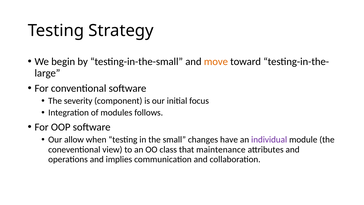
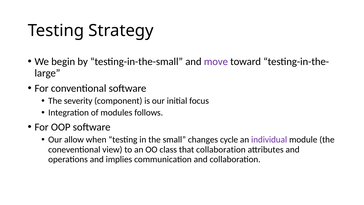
move colour: orange -> purple (216, 62)
have: have -> cycle (229, 140)
that maintenance: maintenance -> collaboration (221, 149)
